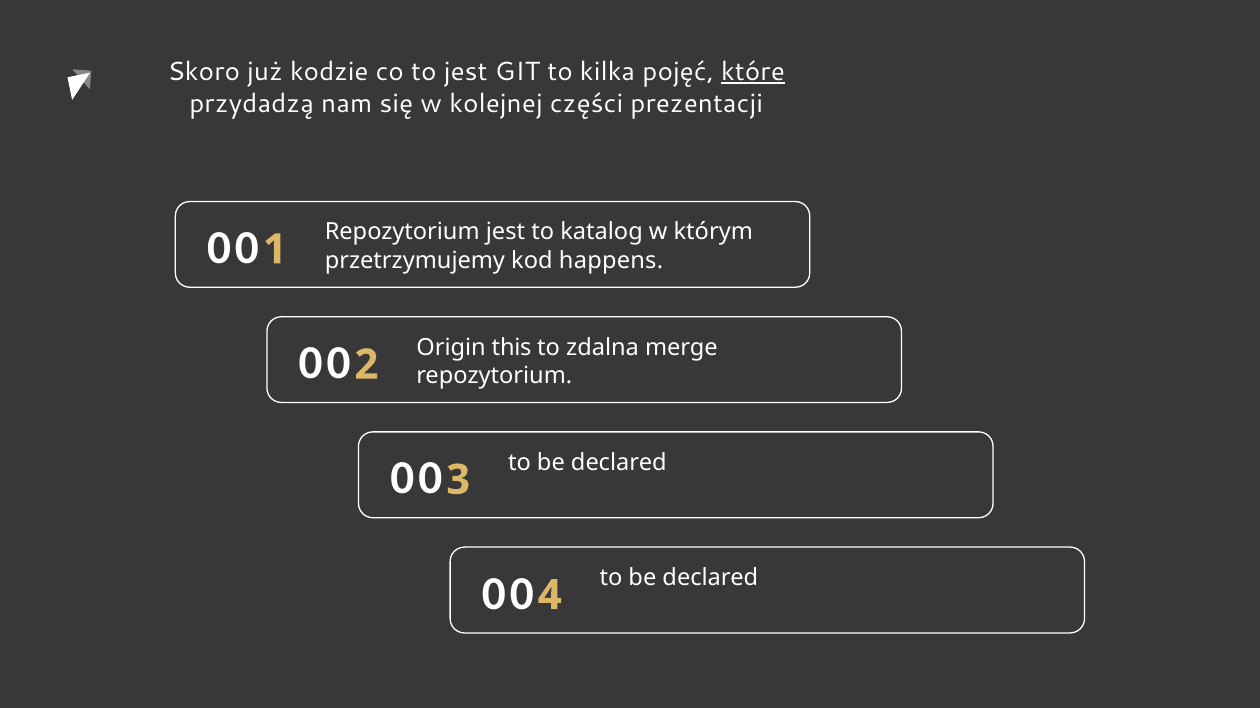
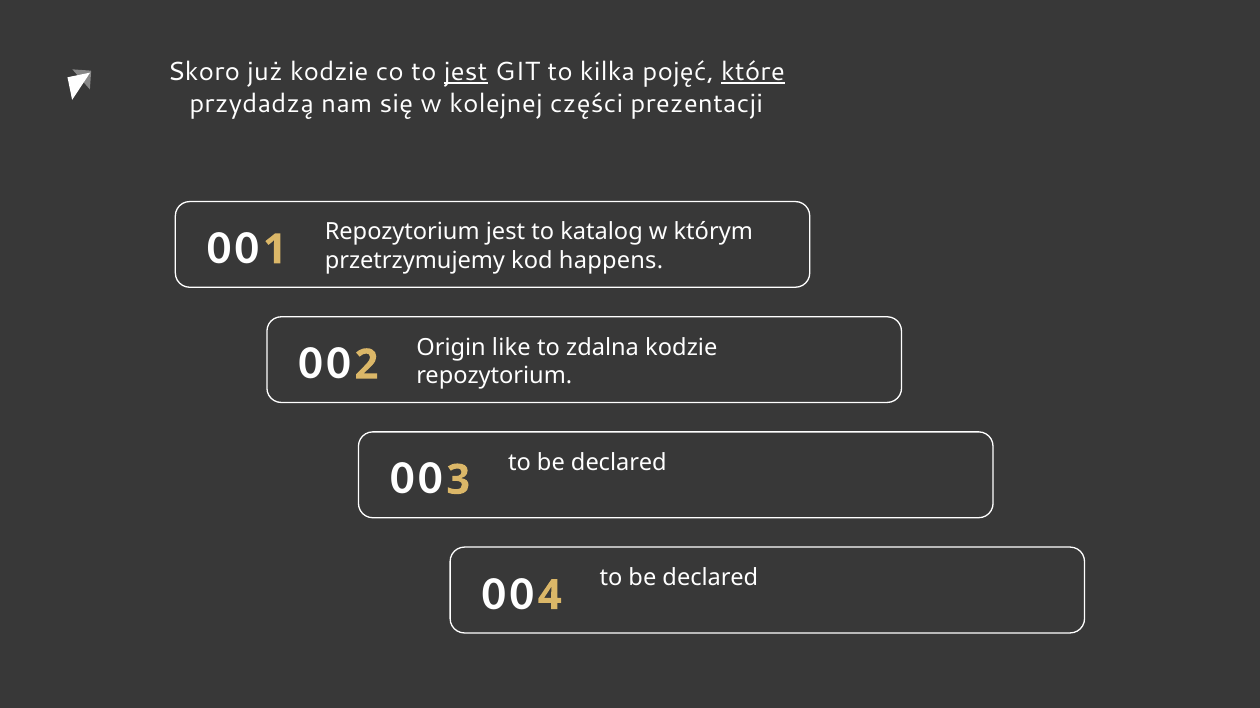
jest underline: none -> present (466, 72)
this: this -> like (511, 348)
zdalna merge: merge -> kodzie (681, 348)
